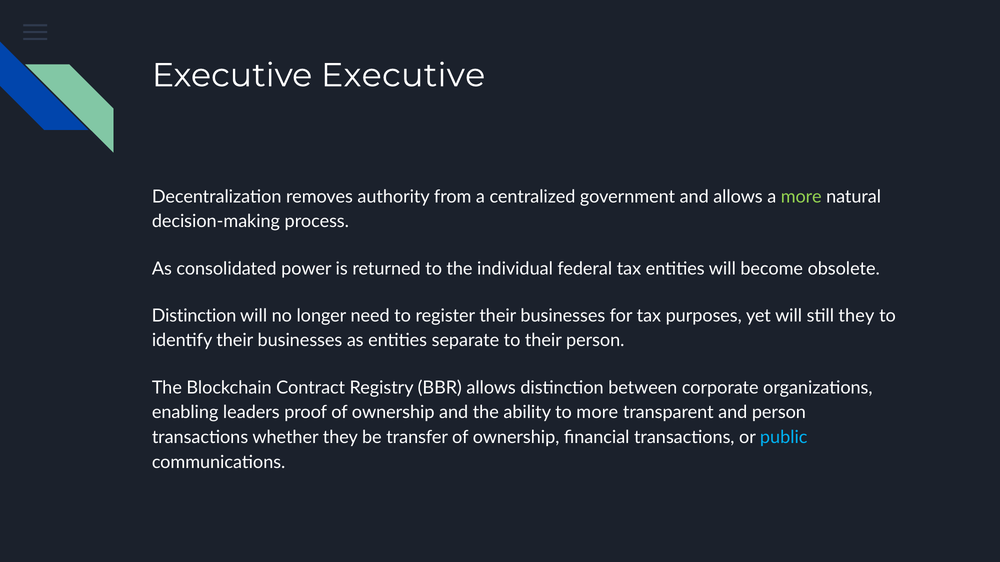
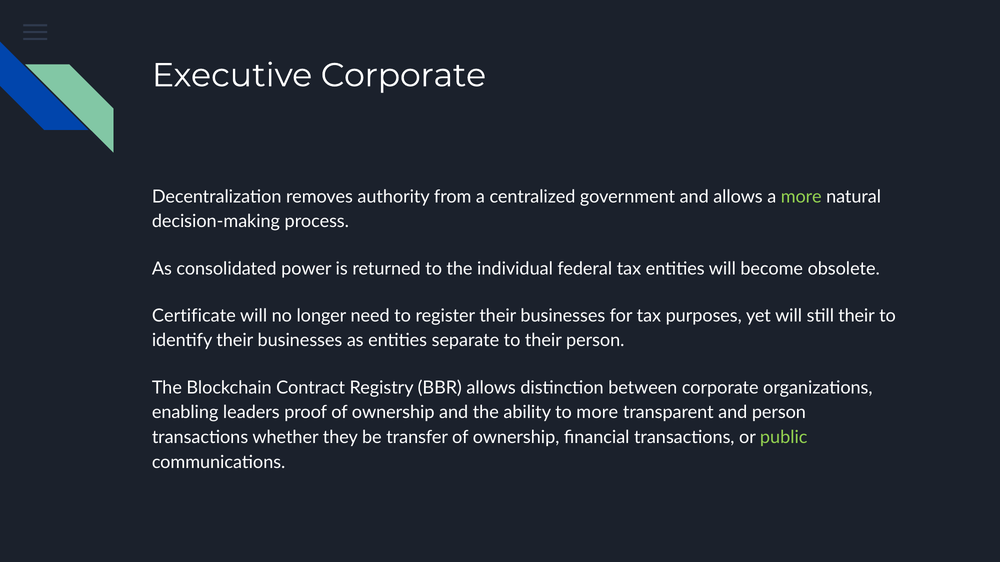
Executive Executive: Executive -> Corporate (403, 75)
Distinction: Distinction -> Certificate (194, 316)
still they: they -> their (857, 316)
public colour: light blue -> light green (784, 438)
